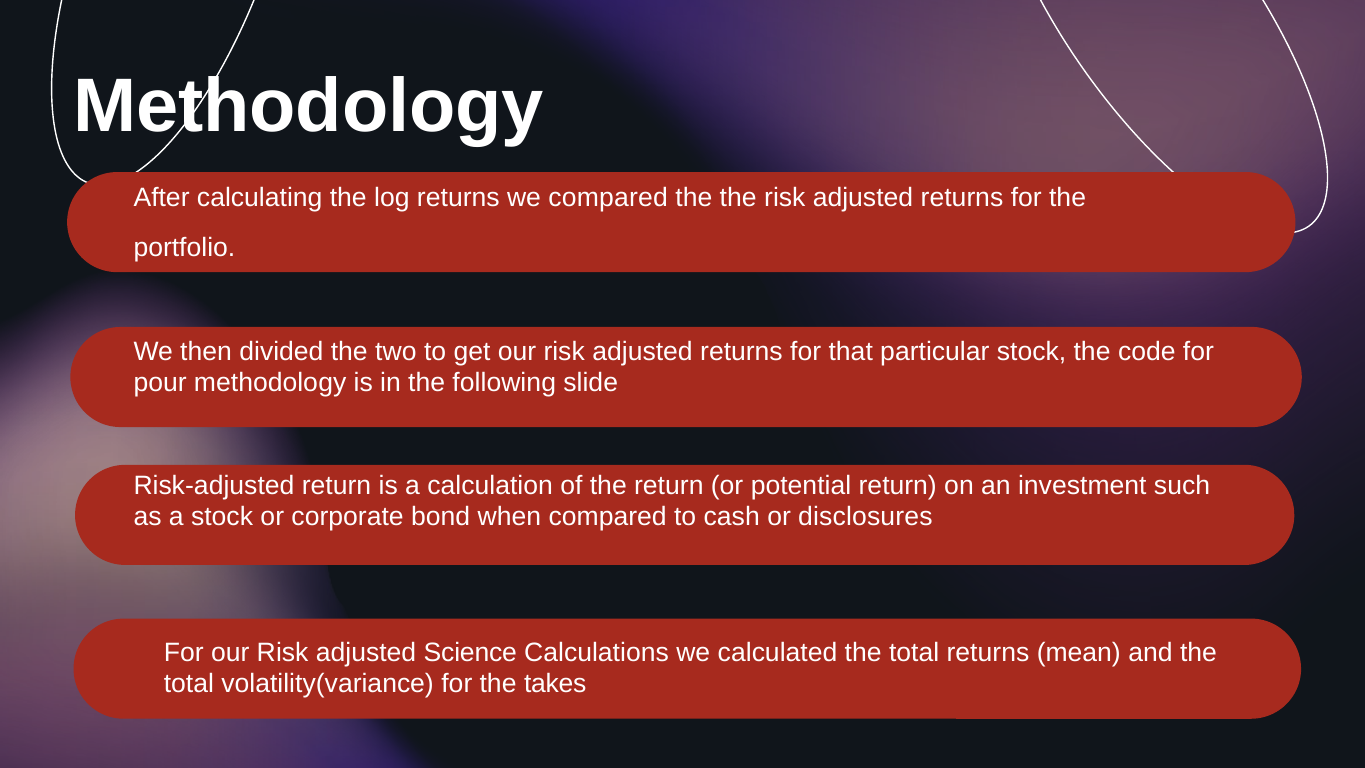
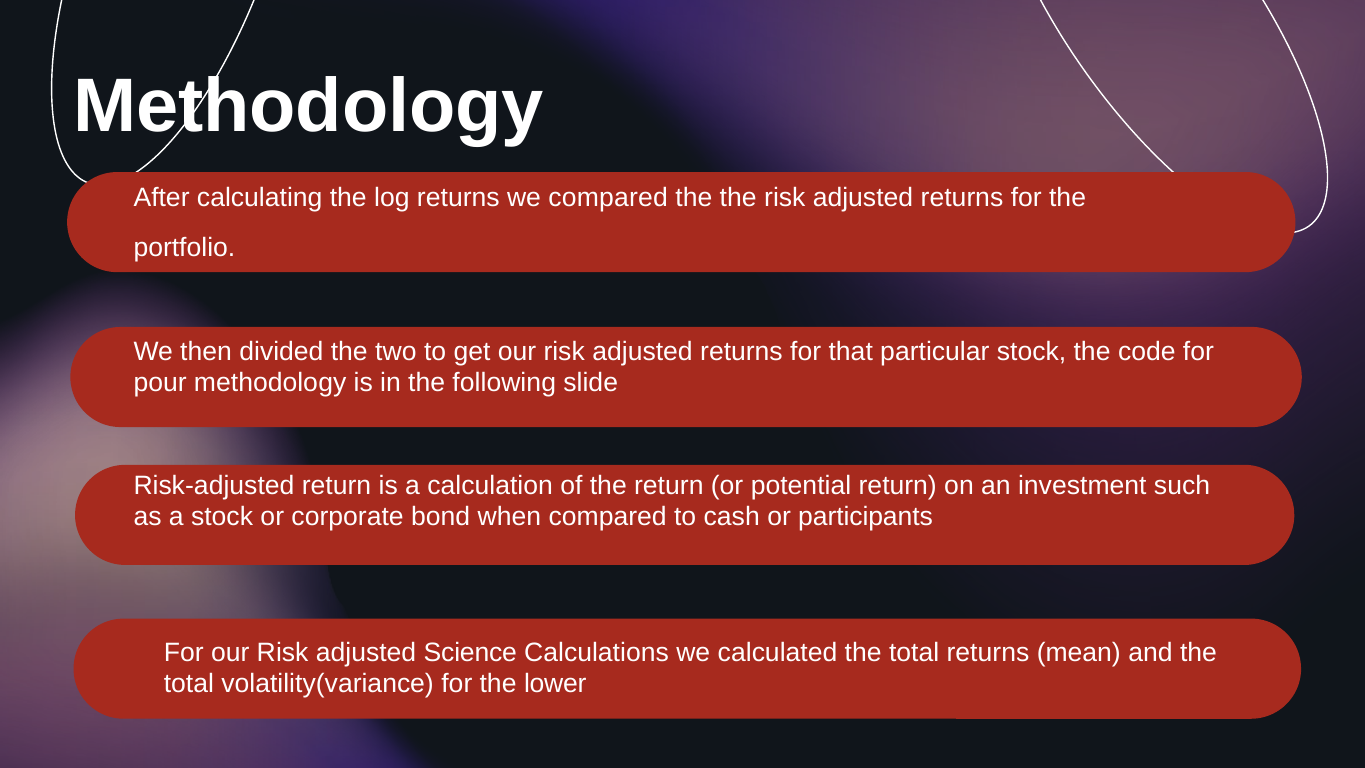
disclosures: disclosures -> participants (866, 517)
takes: takes -> lower (555, 684)
